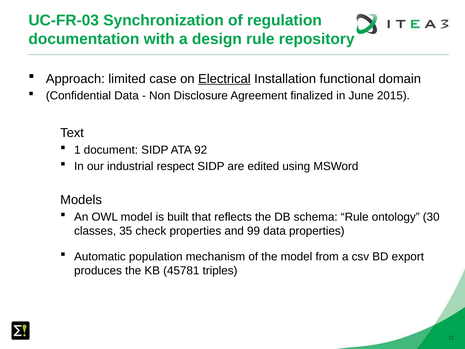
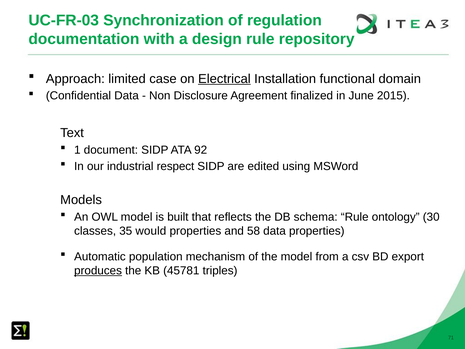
check: check -> would (151, 231)
99: 99 -> 58 (254, 231)
produces underline: none -> present (98, 270)
